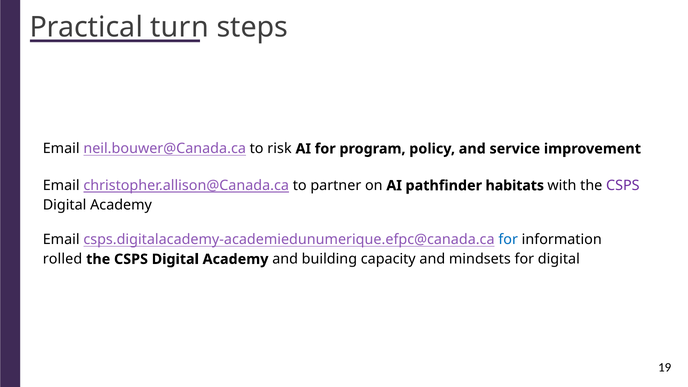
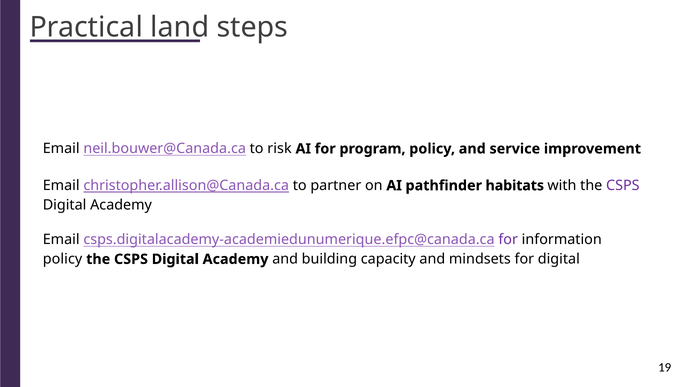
turn: turn -> land (180, 27)
for colour: blue -> purple (508, 240)
rolled: rolled -> policy (63, 259)
